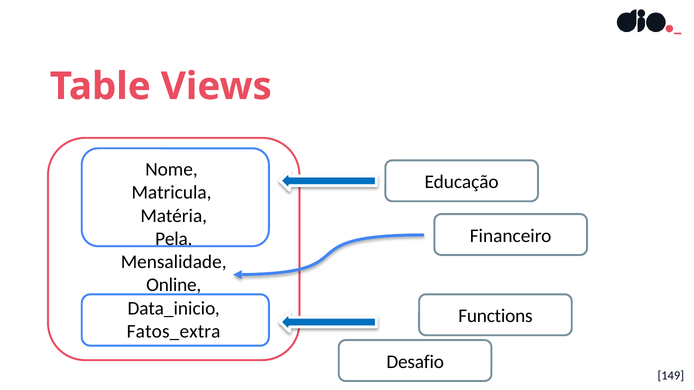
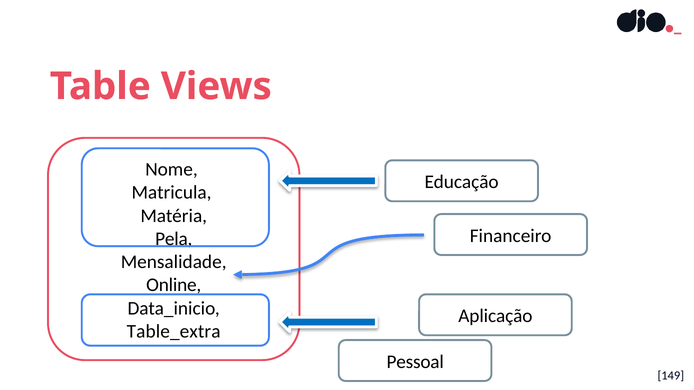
Functions: Functions -> Aplicação (495, 316)
Fatos_extra: Fatos_extra -> Table_extra (174, 332)
Desafio: Desafio -> Pessoal (415, 362)
